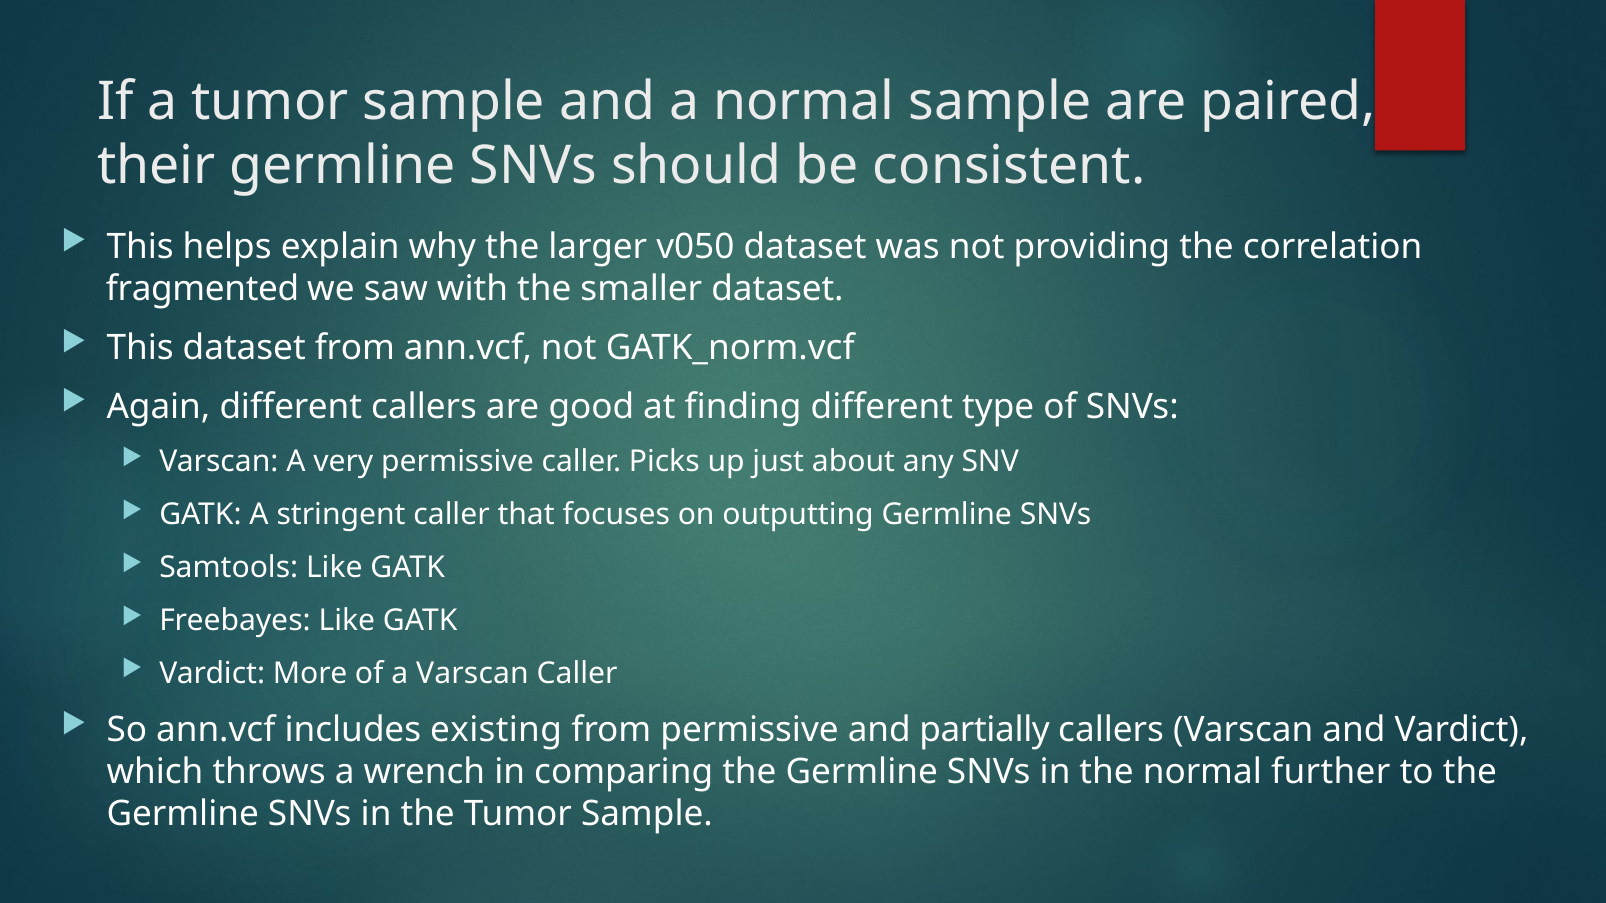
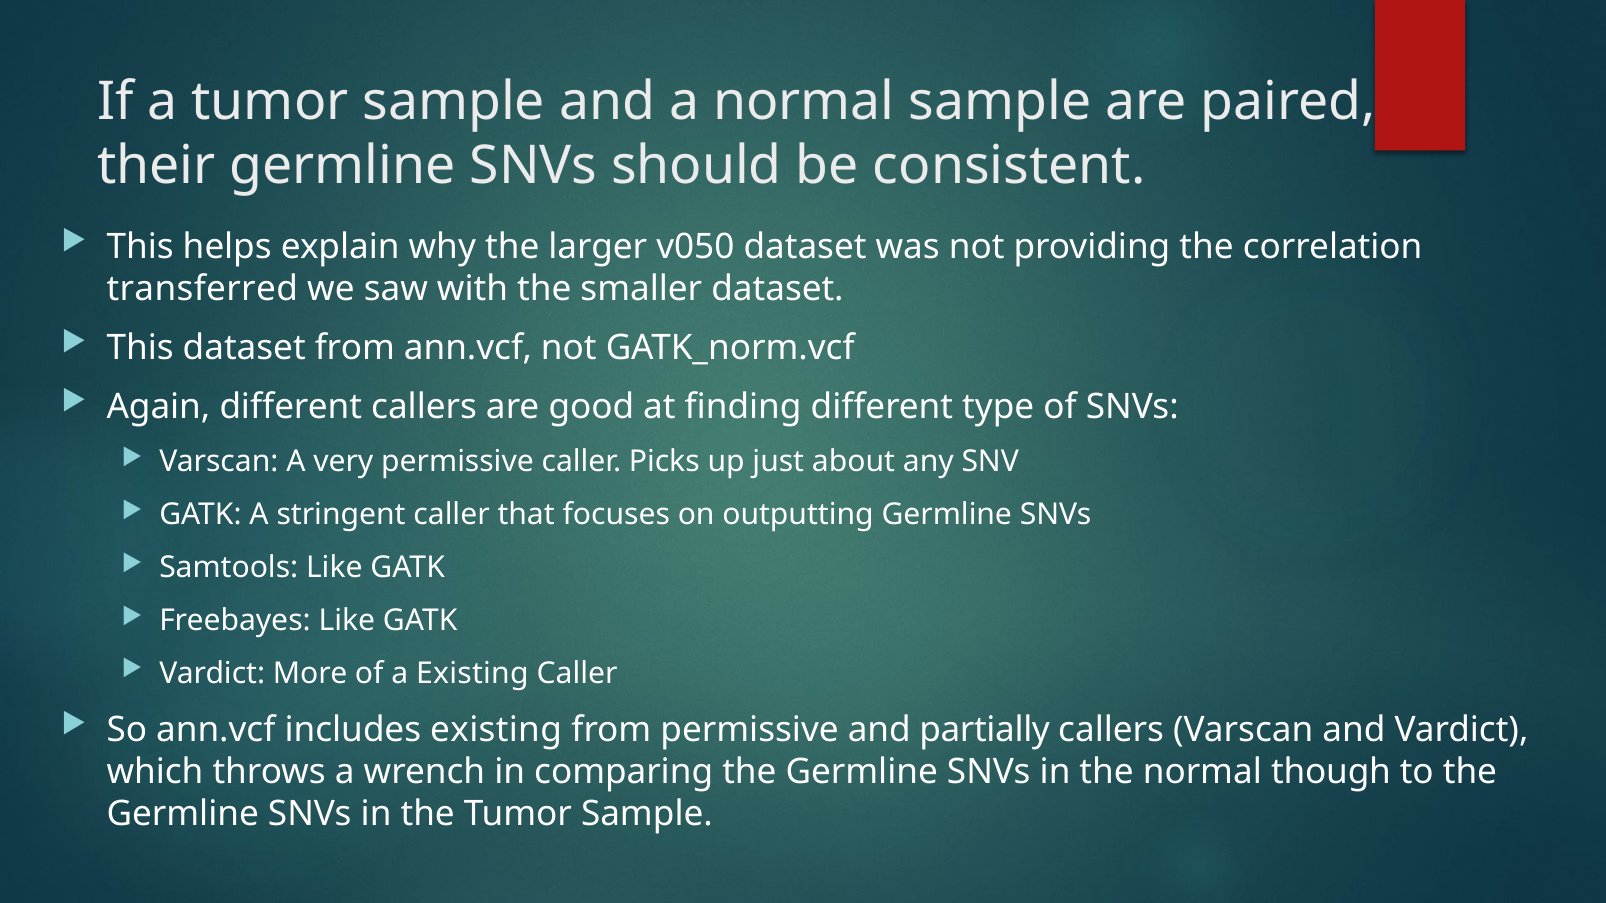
fragmented: fragmented -> transferred (202, 289)
a Varscan: Varscan -> Existing (472, 674)
further: further -> though (1331, 772)
